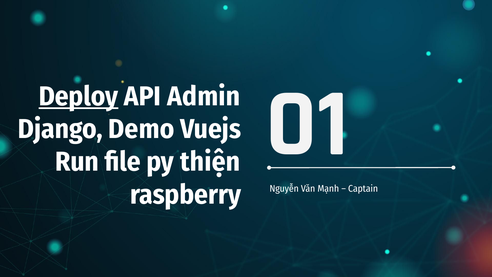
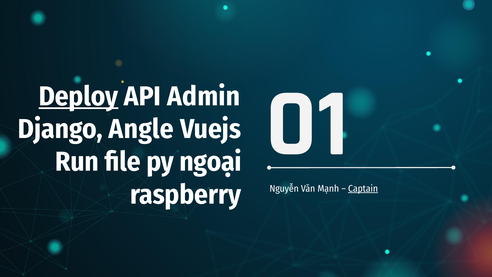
Demo: Demo -> Angle (141, 129)
thiện: thiện -> ngoại (210, 162)
Captain underline: none -> present (363, 188)
